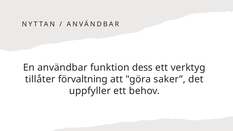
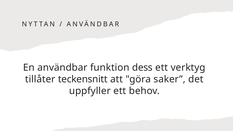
förvaltning: förvaltning -> teckensnitt (83, 79)
